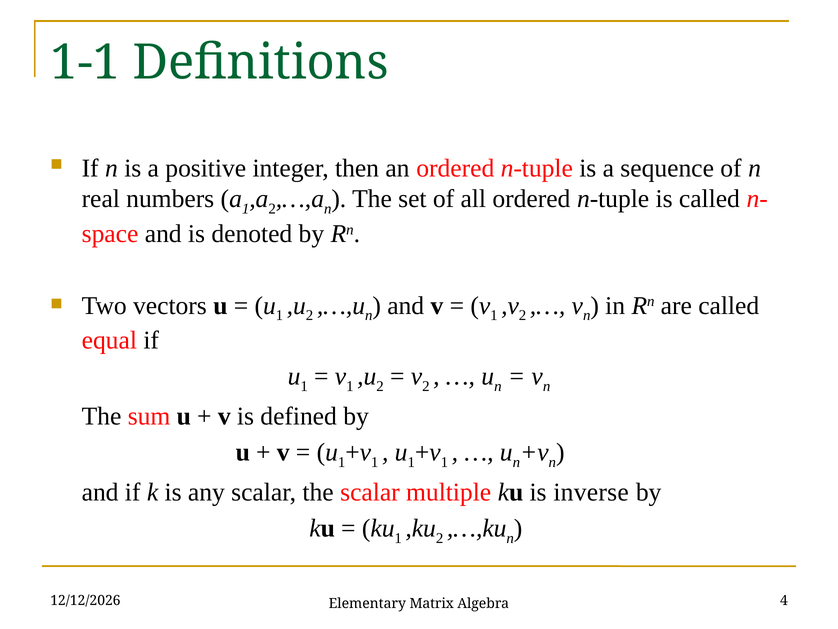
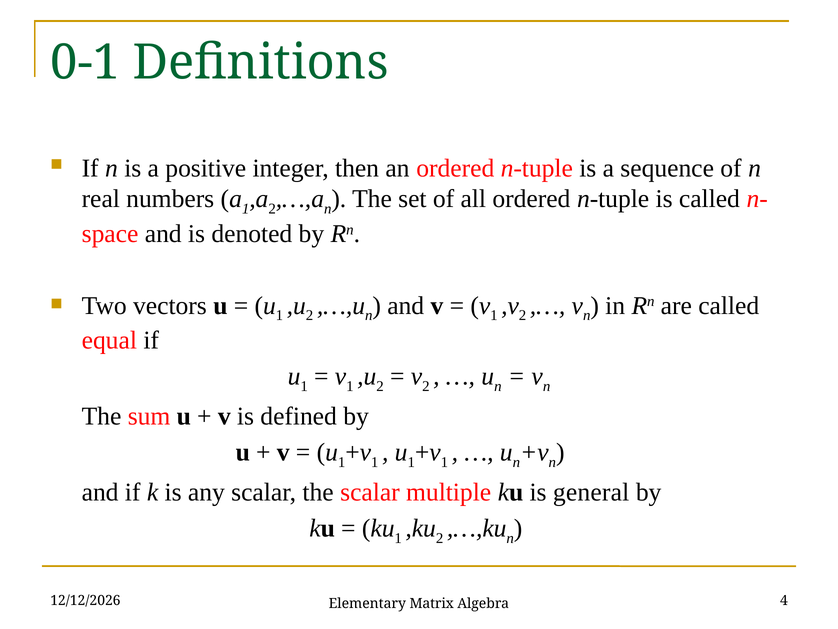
1-1: 1-1 -> 0-1 (85, 62)
inverse: inverse -> general (591, 492)
